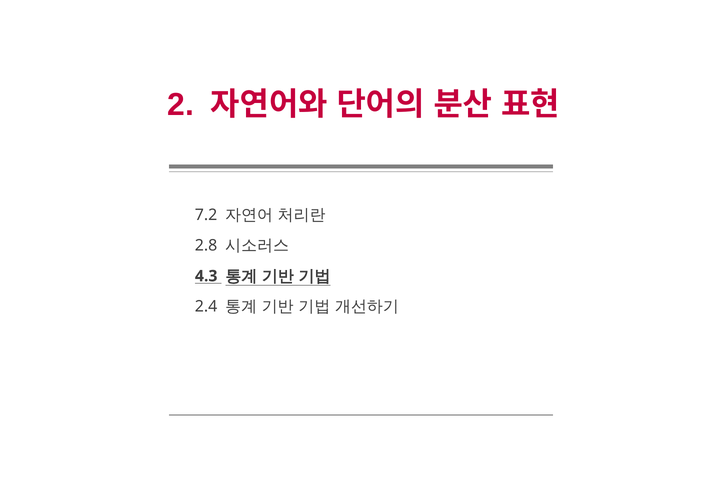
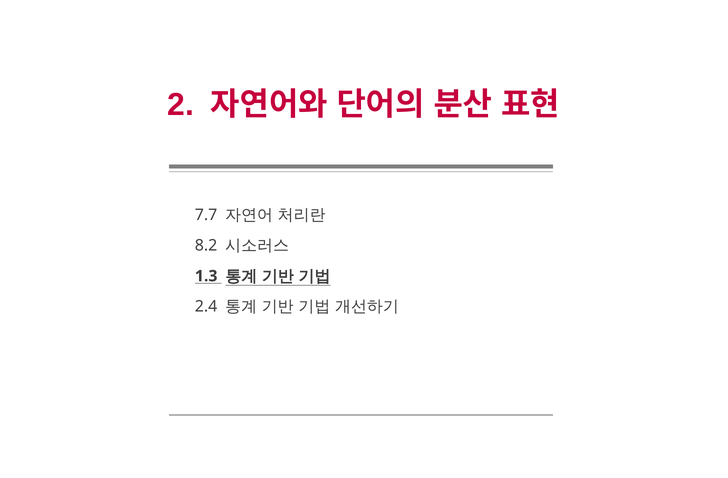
7.2: 7.2 -> 7.7 (206, 215)
2.8: 2.8 -> 8.2 (206, 246)
4.3: 4.3 -> 1.3 (206, 276)
